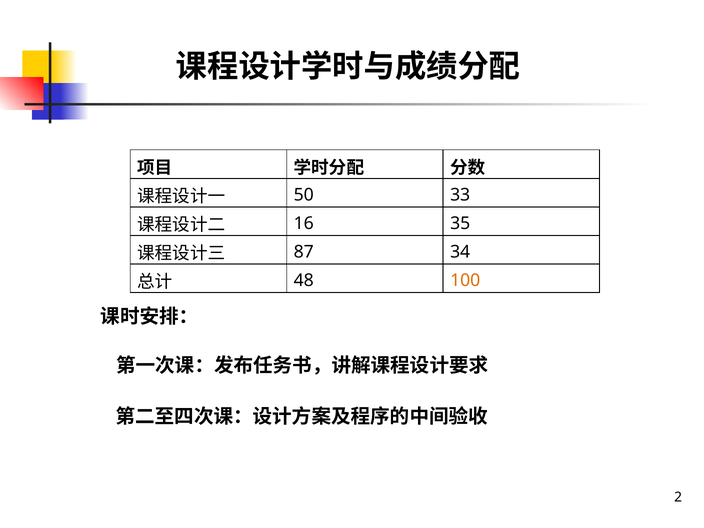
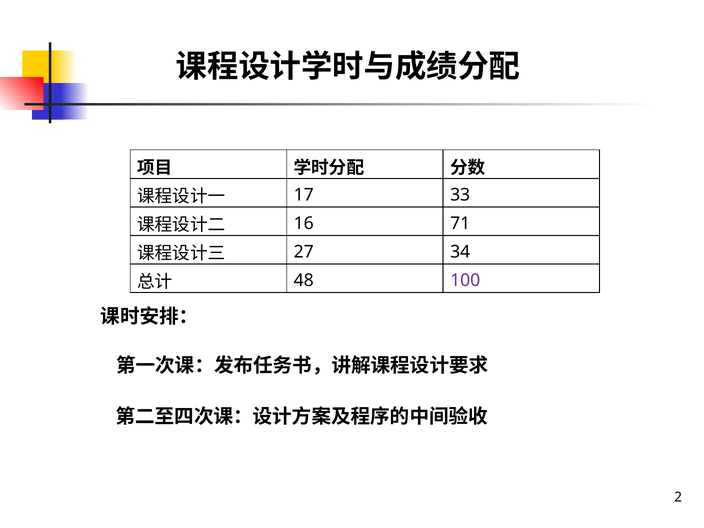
50: 50 -> 17 (304, 195)
35: 35 -> 71 (460, 223)
87: 87 -> 27 (304, 252)
100 colour: orange -> purple (465, 280)
